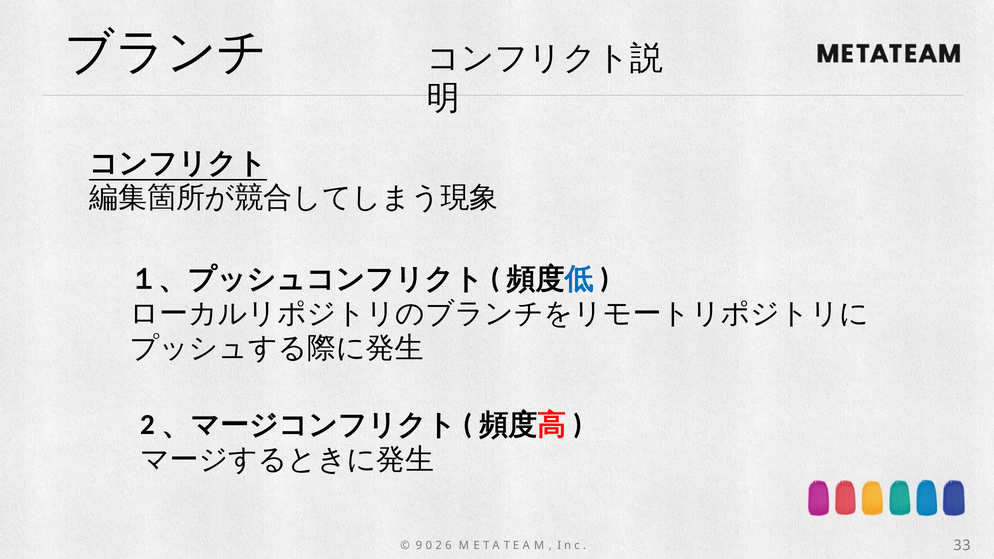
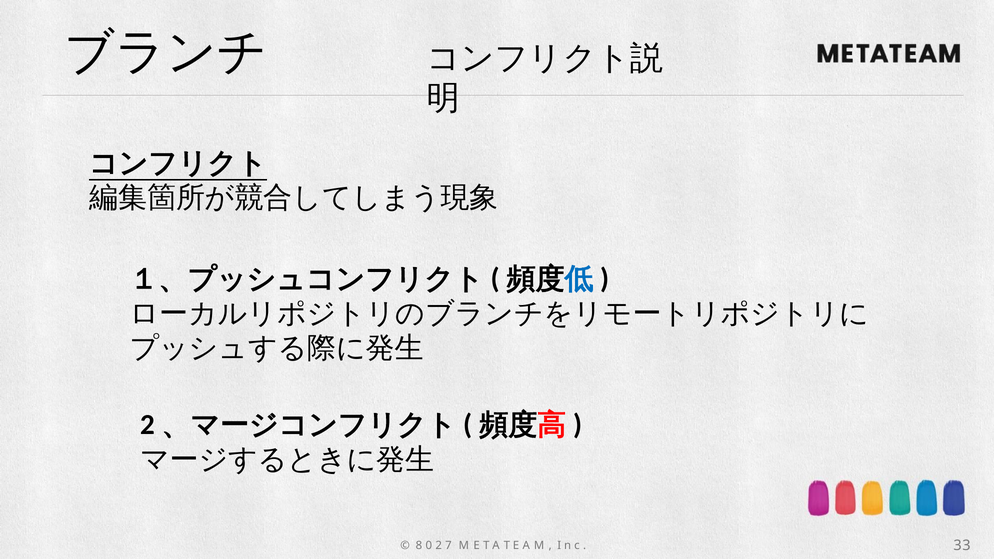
9: 9 -> 8 (419, 545)
6: 6 -> 7 (448, 545)
